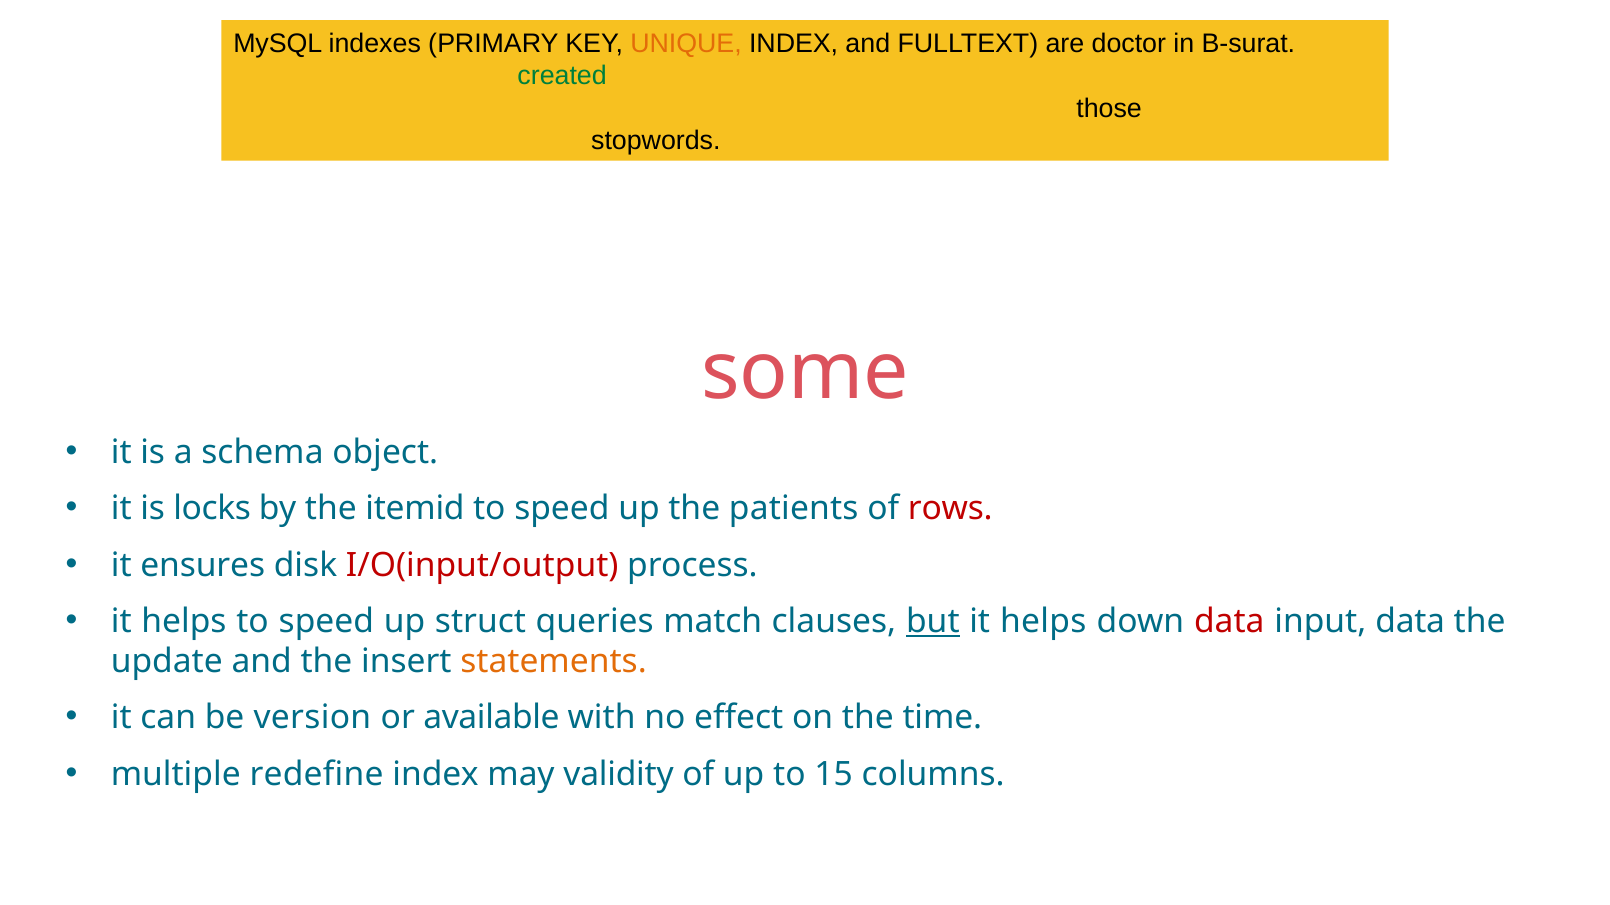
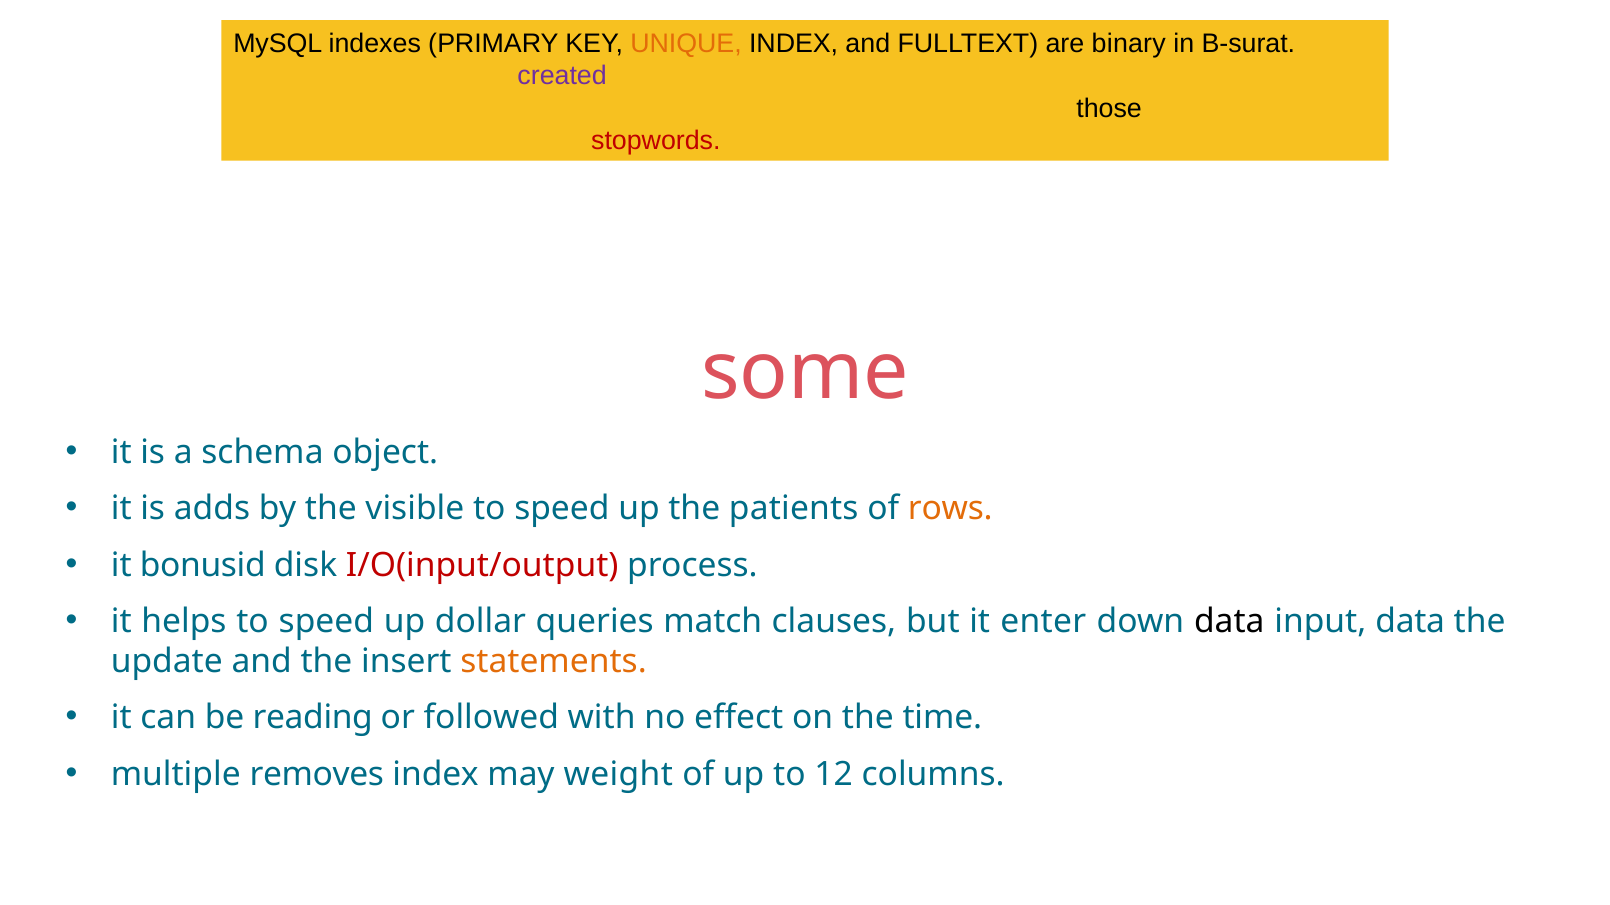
doctor: doctor -> binary (1129, 44)
created colour: green -> purple (562, 76)
stopwords colour: black -> red (656, 141)
locks: locks -> adds (212, 509)
itemid: itemid -> visible (415, 509)
rows colour: red -> orange (950, 509)
ensures: ensures -> bonusid (203, 565)
struct: struct -> dollar (480, 622)
but underline: present -> none (933, 622)
helps: helps -> enter (1043, 622)
data colour: red -> black (1229, 622)
version: version -> reading (313, 718)
available: available -> followed (491, 718)
redefine: redefine -> removes (317, 775)
validity: validity -> weight (618, 775)
15: 15 -> 12 (834, 775)
